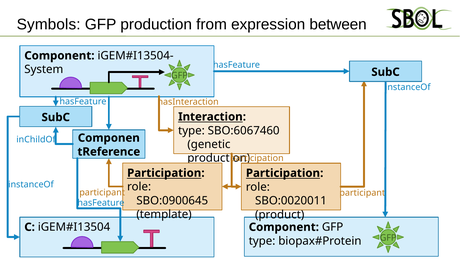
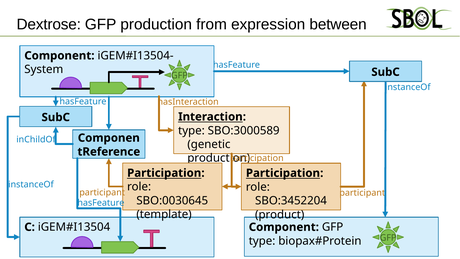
Symbols: Symbols -> Dextrose (49, 24)
SBO:6067460: SBO:6067460 -> SBO:3000589 (244, 130)
SBO:0900645: SBO:0900645 -> SBO:0030645 (172, 200)
SBO:0020011: SBO:0020011 -> SBO:3452204 (291, 201)
